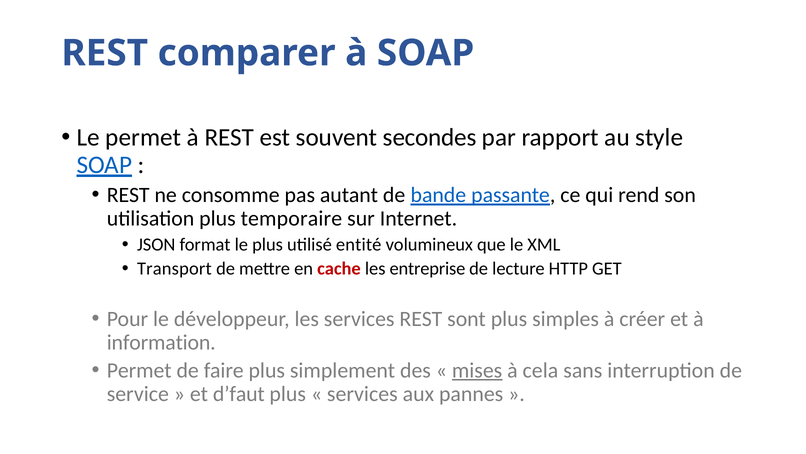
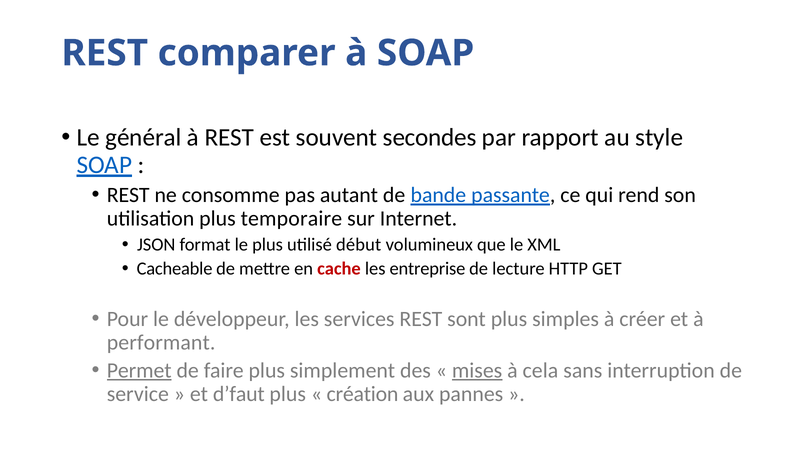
Le permet: permet -> général (143, 137)
entité: entité -> début (359, 244)
Transport: Transport -> Cacheable (175, 269)
information: information -> performant (161, 342)
Permet underline: none -> present (139, 370)
services: services -> création (362, 393)
